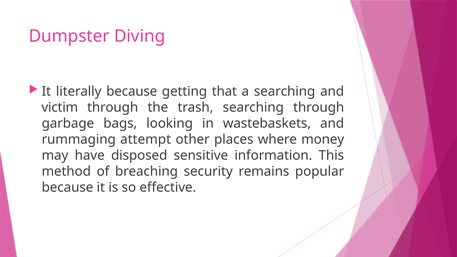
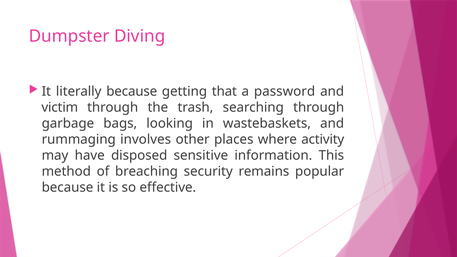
a searching: searching -> password (285, 92)
attempt: attempt -> involves (146, 140)
money: money -> activity (323, 140)
